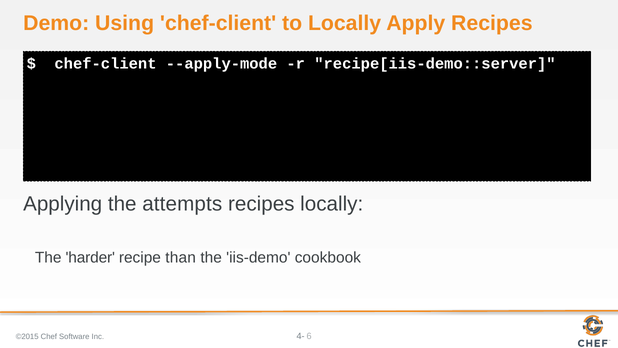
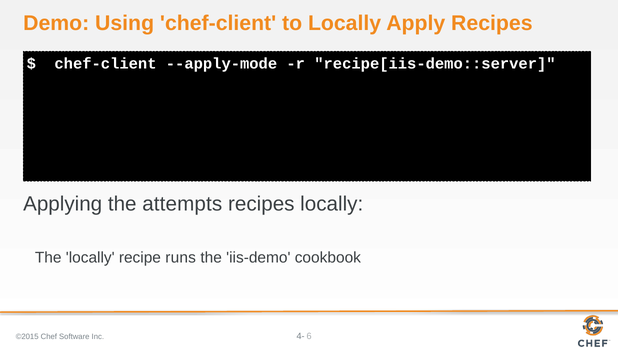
The harder: harder -> locally (90, 258)
than: than -> runs (181, 258)
